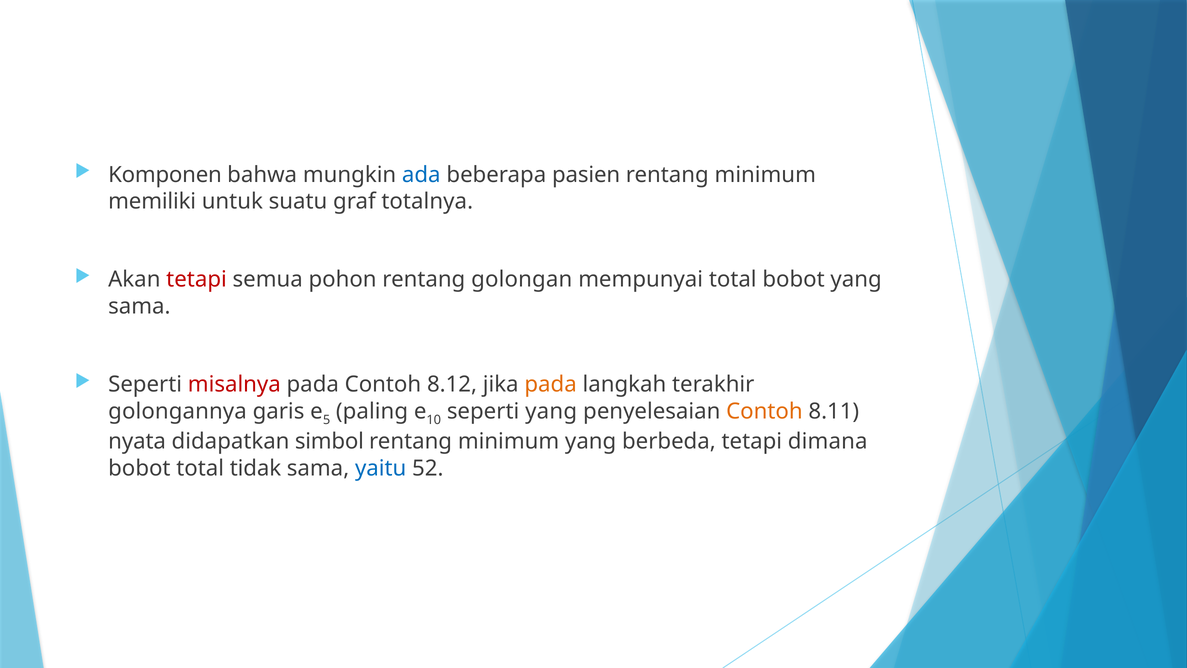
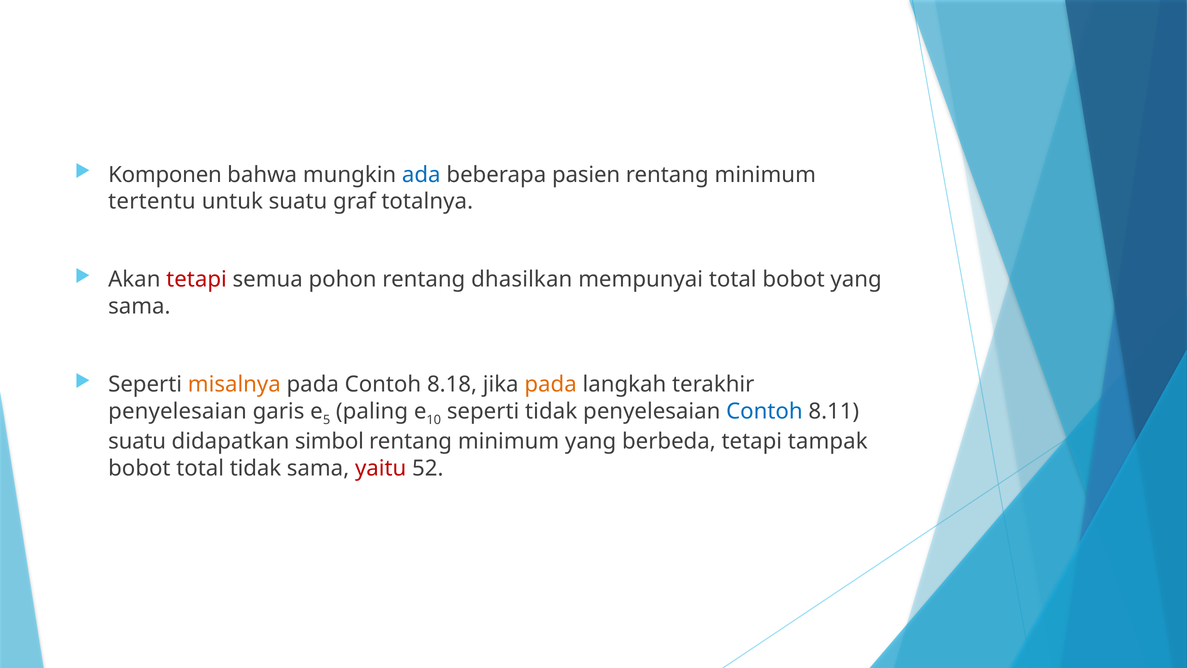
memiliki: memiliki -> tertentu (152, 201)
golongan: golongan -> dhasilkan (522, 279)
misalnya colour: red -> orange (234, 384)
8.12: 8.12 -> 8.18 (452, 384)
golongannya: golongannya -> penyelesaian (178, 411)
seperti yang: yang -> tidak (551, 411)
Contoh colour: orange -> blue (764, 411)
nyata: nyata -> suatu (137, 441)
dimana: dimana -> tampak (828, 441)
yaitu colour: blue -> red (381, 468)
